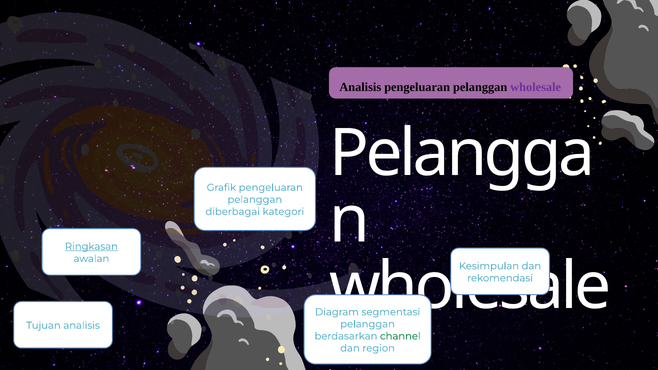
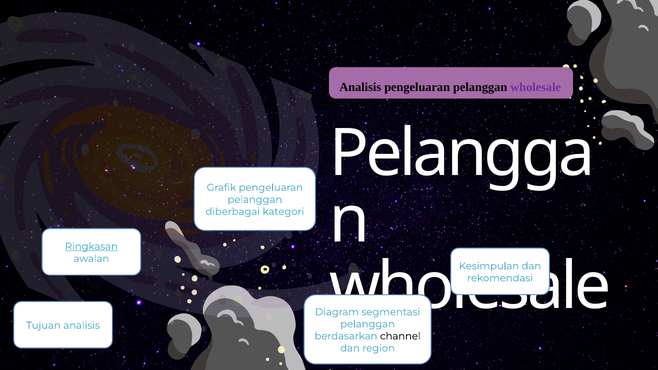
channel colour: green -> black (400, 336)
